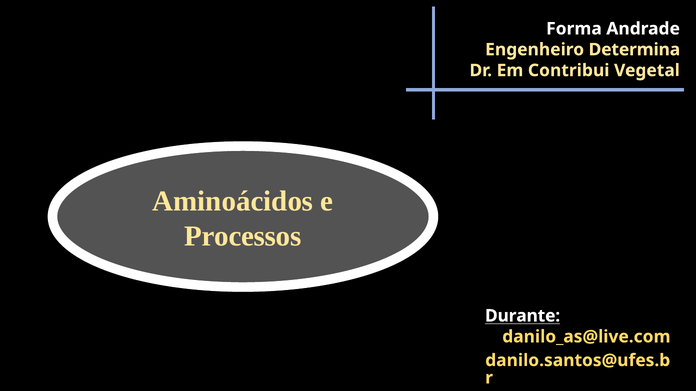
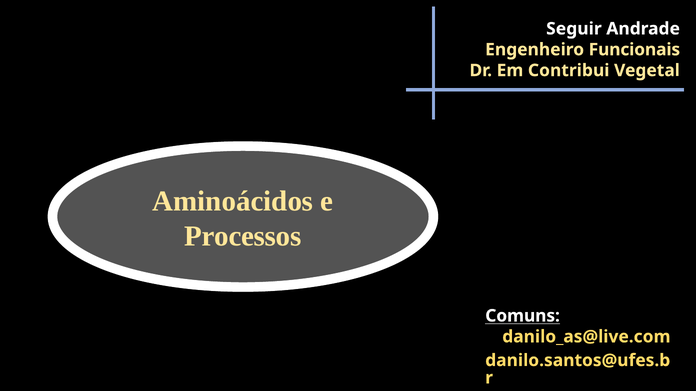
Forma: Forma -> Seguir (574, 29)
Determina: Determina -> Funcionais (634, 50)
Durante: Durante -> Comuns (523, 316)
